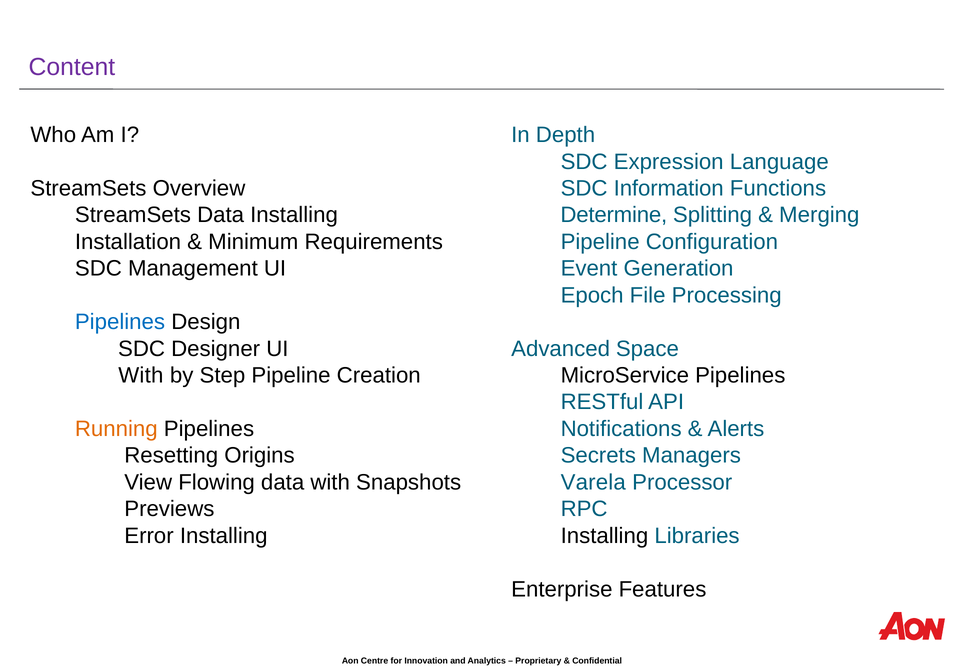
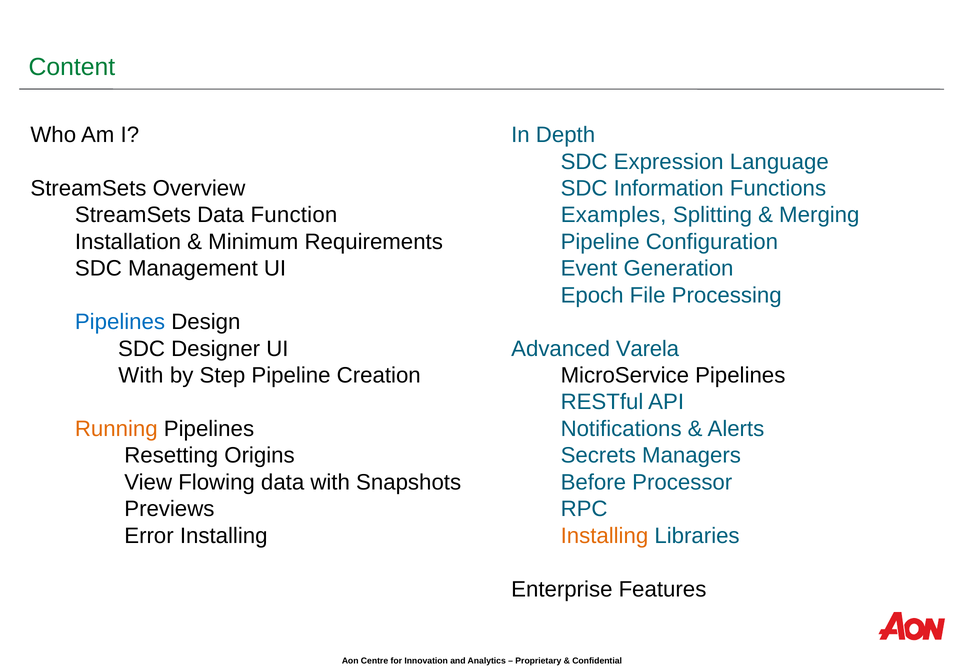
Content colour: purple -> green (72, 67)
Data Installing: Installing -> Function (294, 215)
Determine: Determine -> Examples (614, 215)
Space: Space -> Varela (647, 348)
Varela: Varela -> Before (593, 482)
Installing colour: black -> orange (604, 535)
